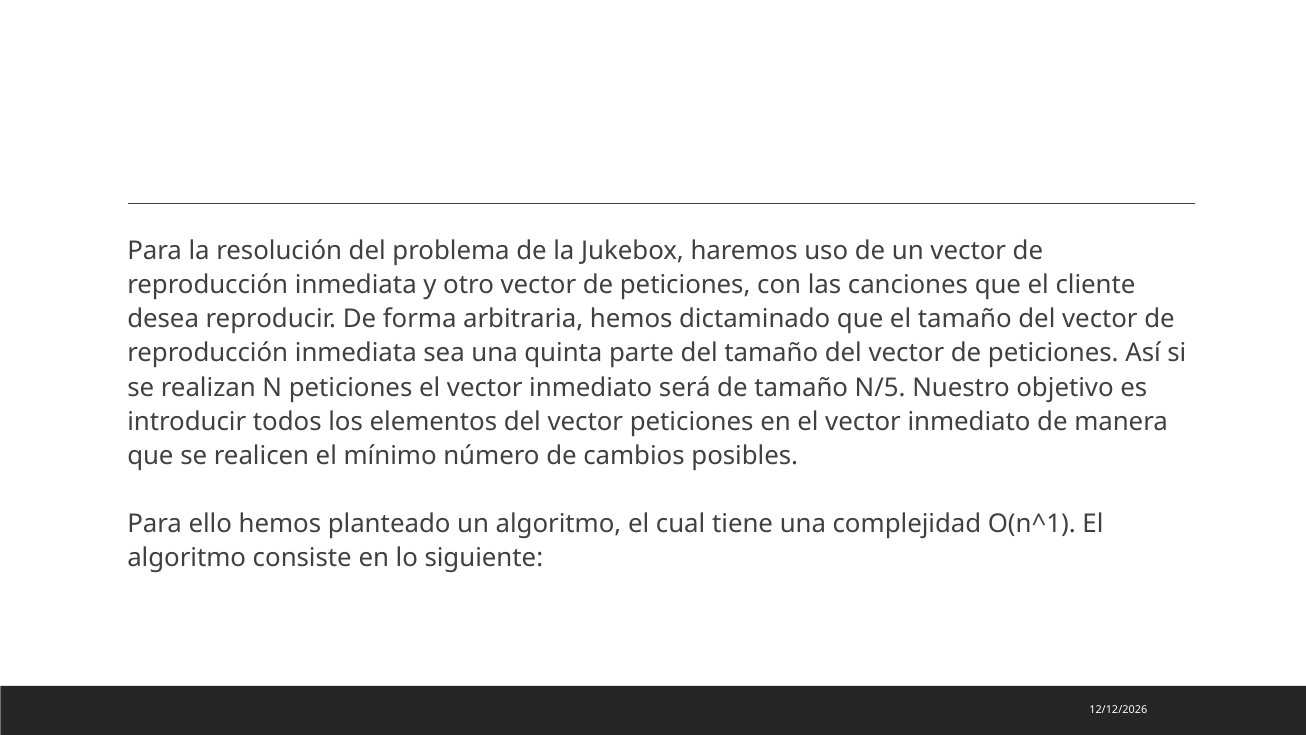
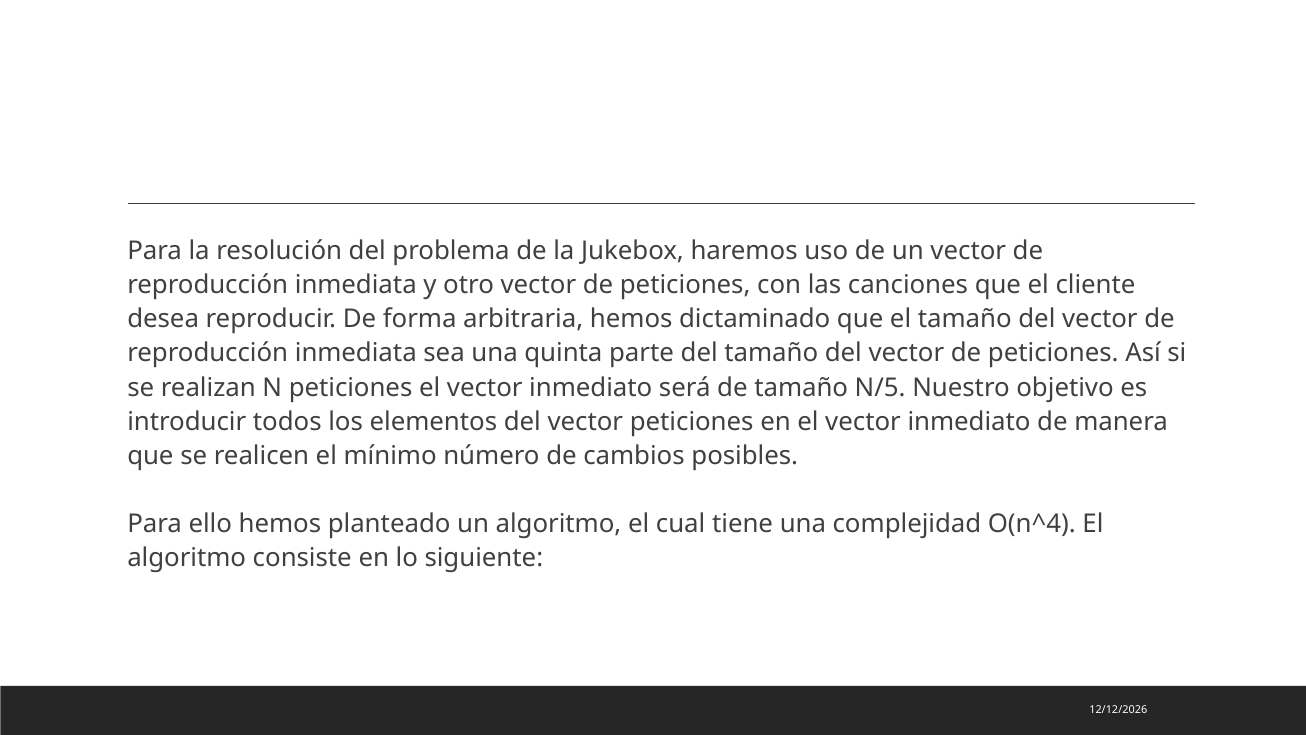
O(n^1: O(n^1 -> O(n^4 (1032, 523)
